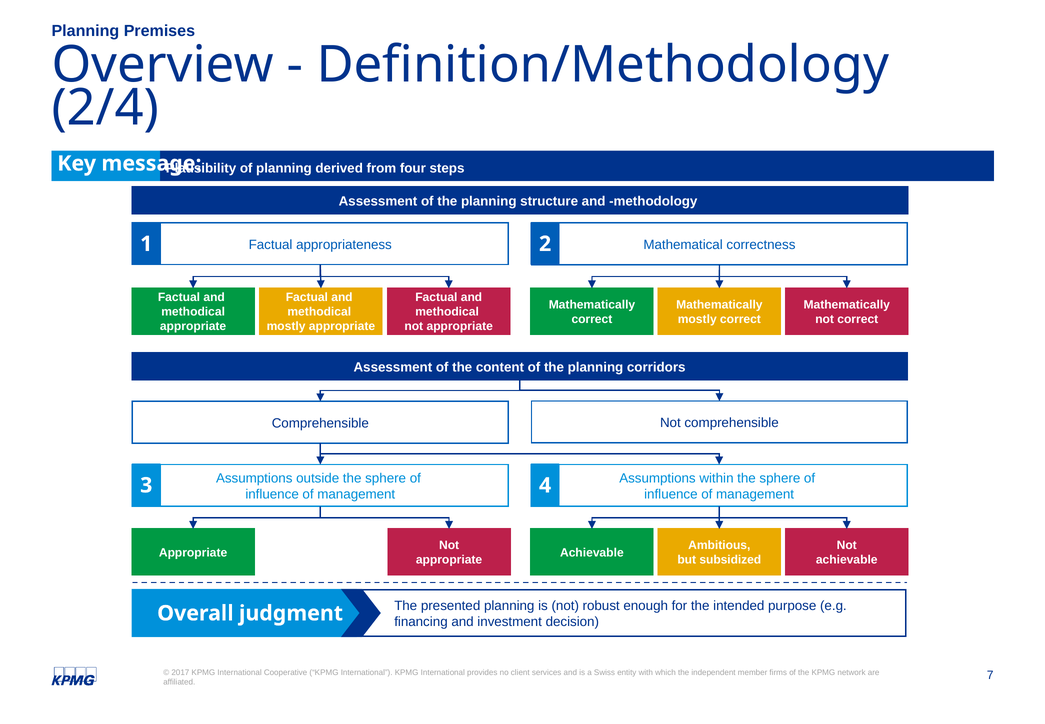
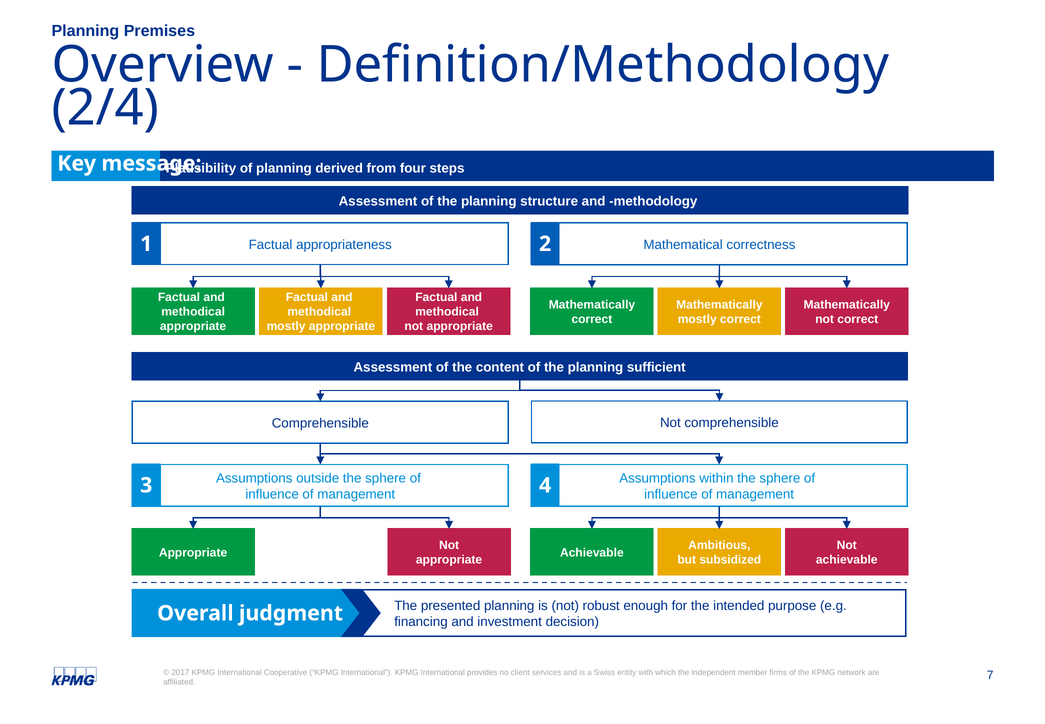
corridors: corridors -> sufficient (656, 367)
